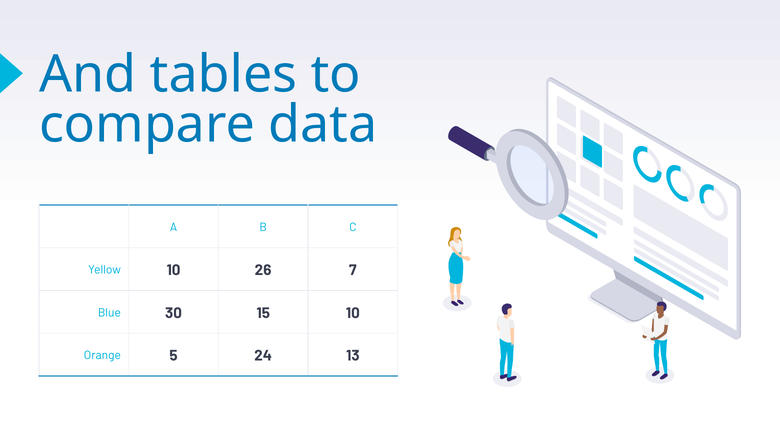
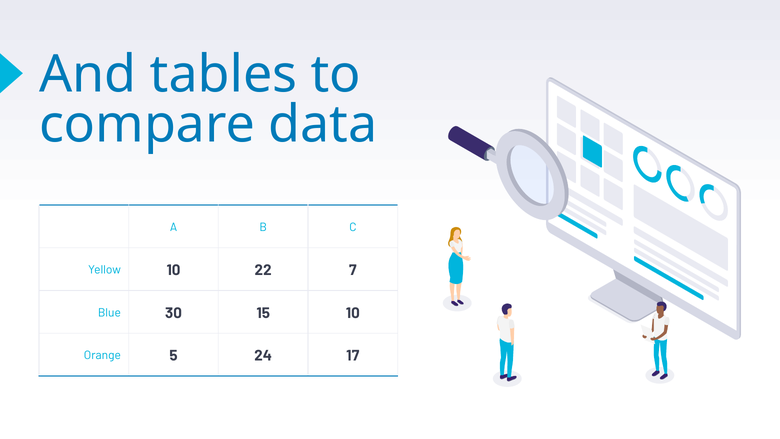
26: 26 -> 22 (263, 270)
13: 13 -> 17 (353, 356)
